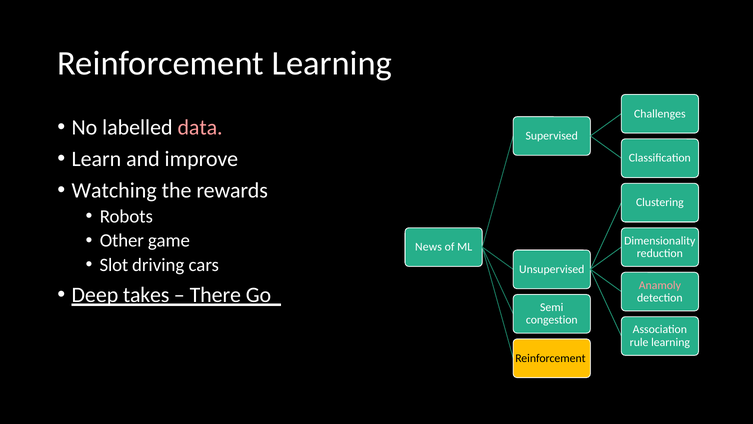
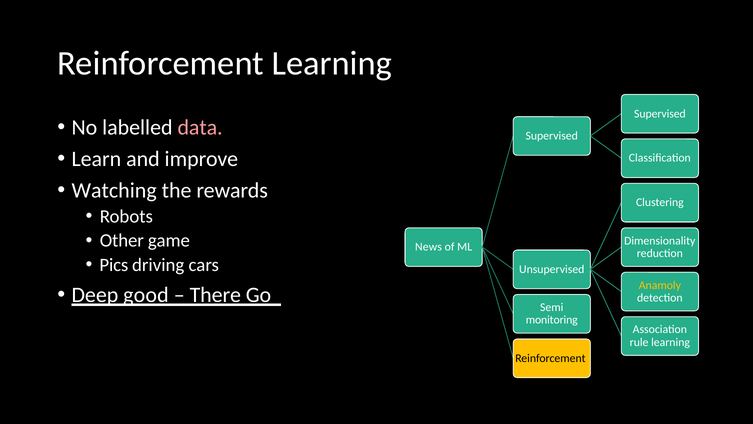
Challenges: Challenges -> Supervised (660, 114)
Slot: Slot -> Pics (114, 265)
Anamoly colour: pink -> yellow (660, 285)
takes: takes -> good (146, 295)
congestion: congestion -> monitoring (552, 320)
